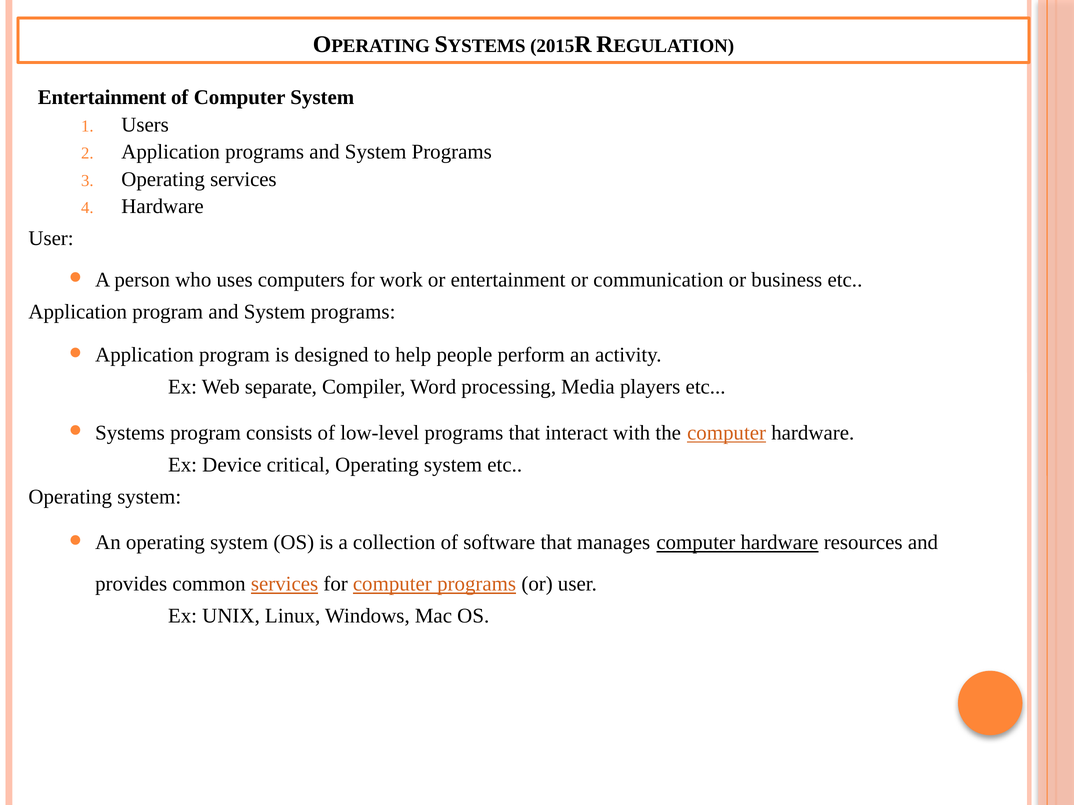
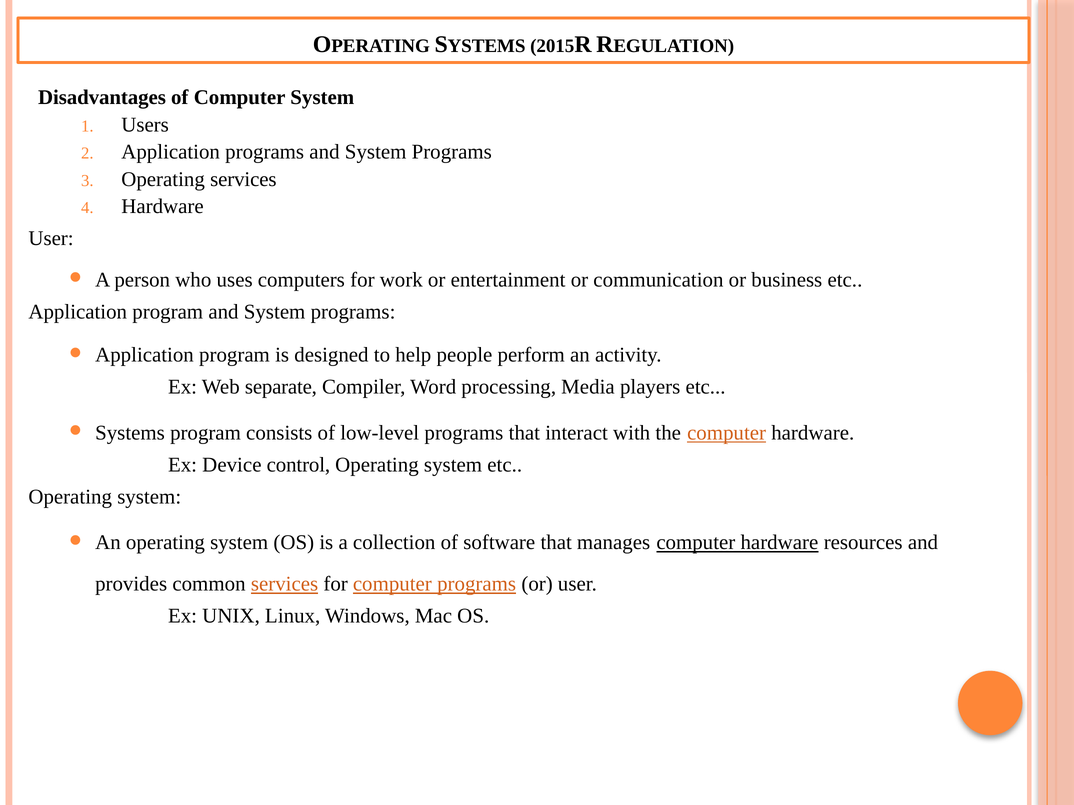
Entertainment: Entertainment -> Disadvantages (102, 98)
critical: critical -> control (298, 465)
